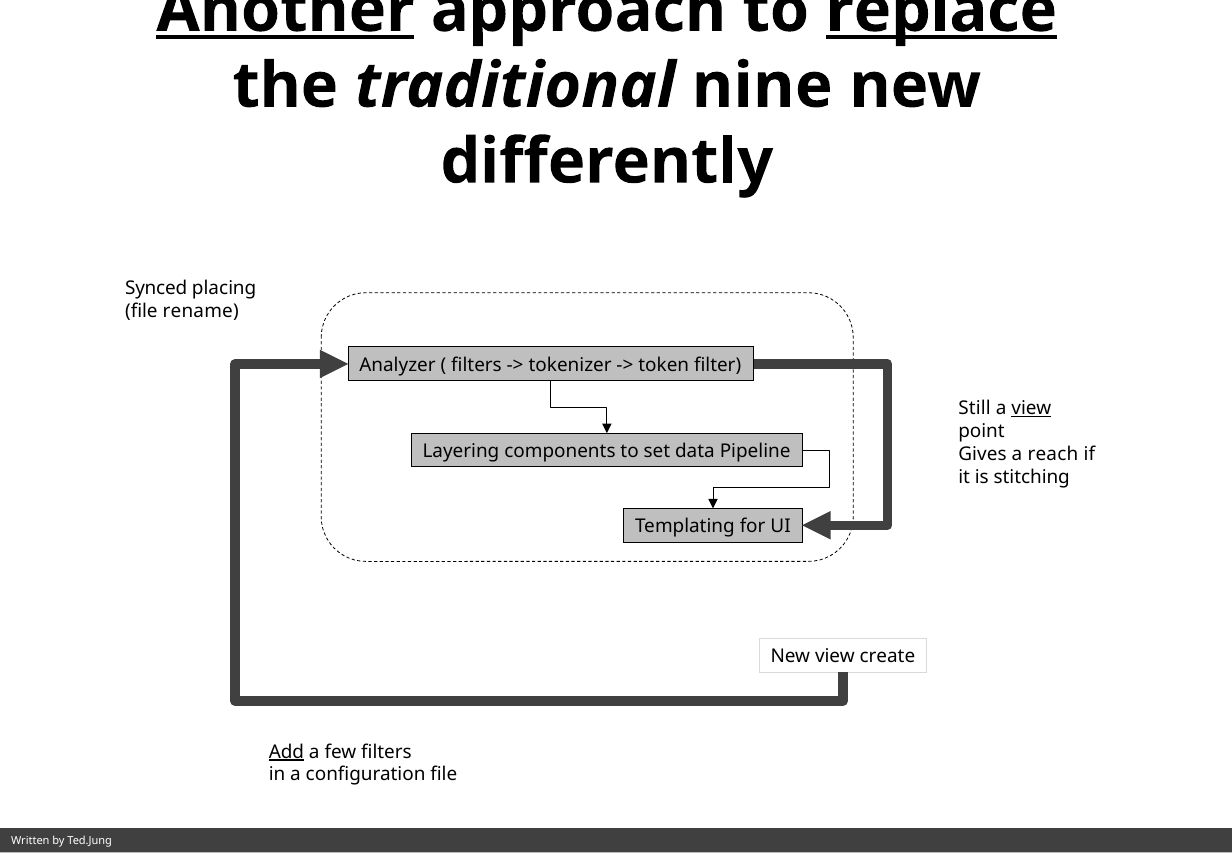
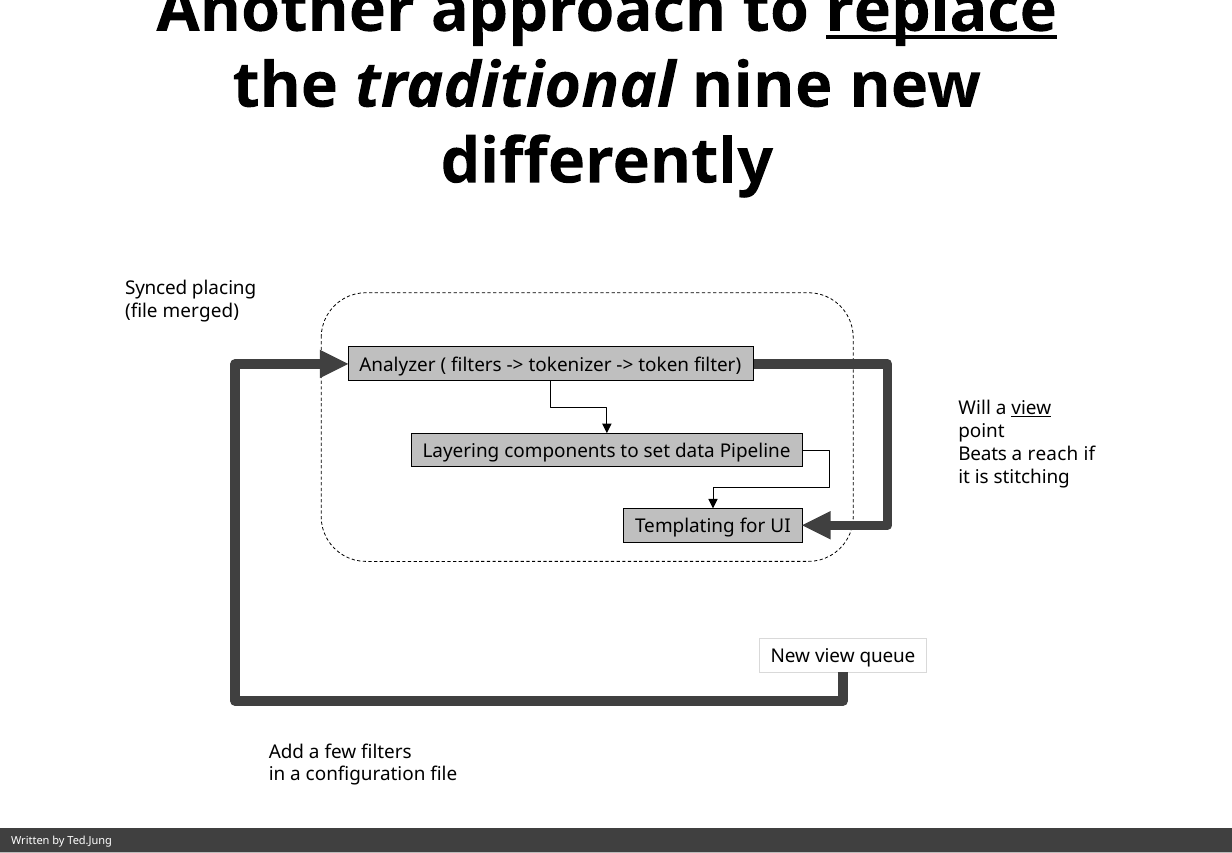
Another underline: present -> none (285, 10)
rename: rename -> merged (201, 311)
Still: Still -> Will (975, 409)
Gives: Gives -> Beats (983, 454)
create: create -> queue (887, 656)
Add underline: present -> none (286, 752)
